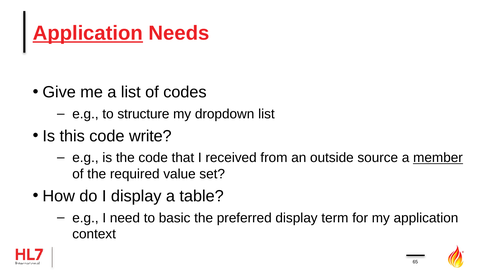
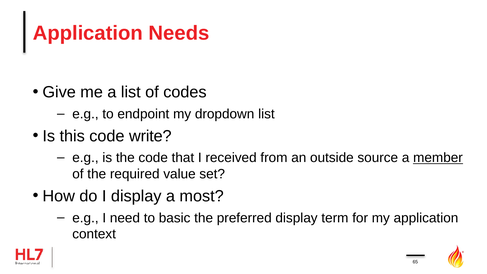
Application underline: present -> none (88, 33)
structure: structure -> endpoint (143, 114)
table: table -> most (202, 196)
